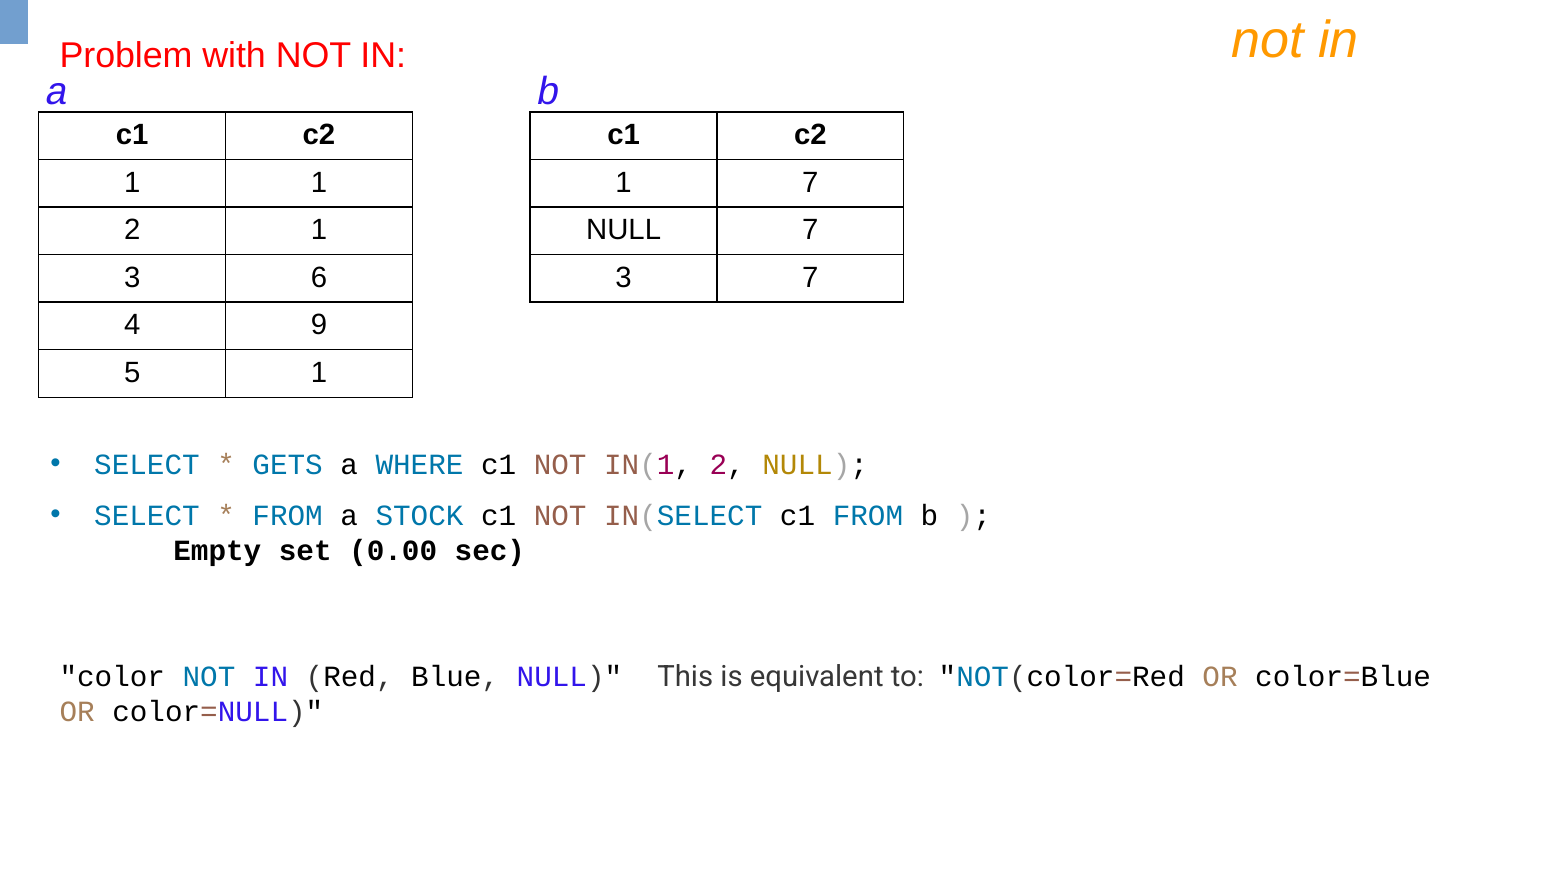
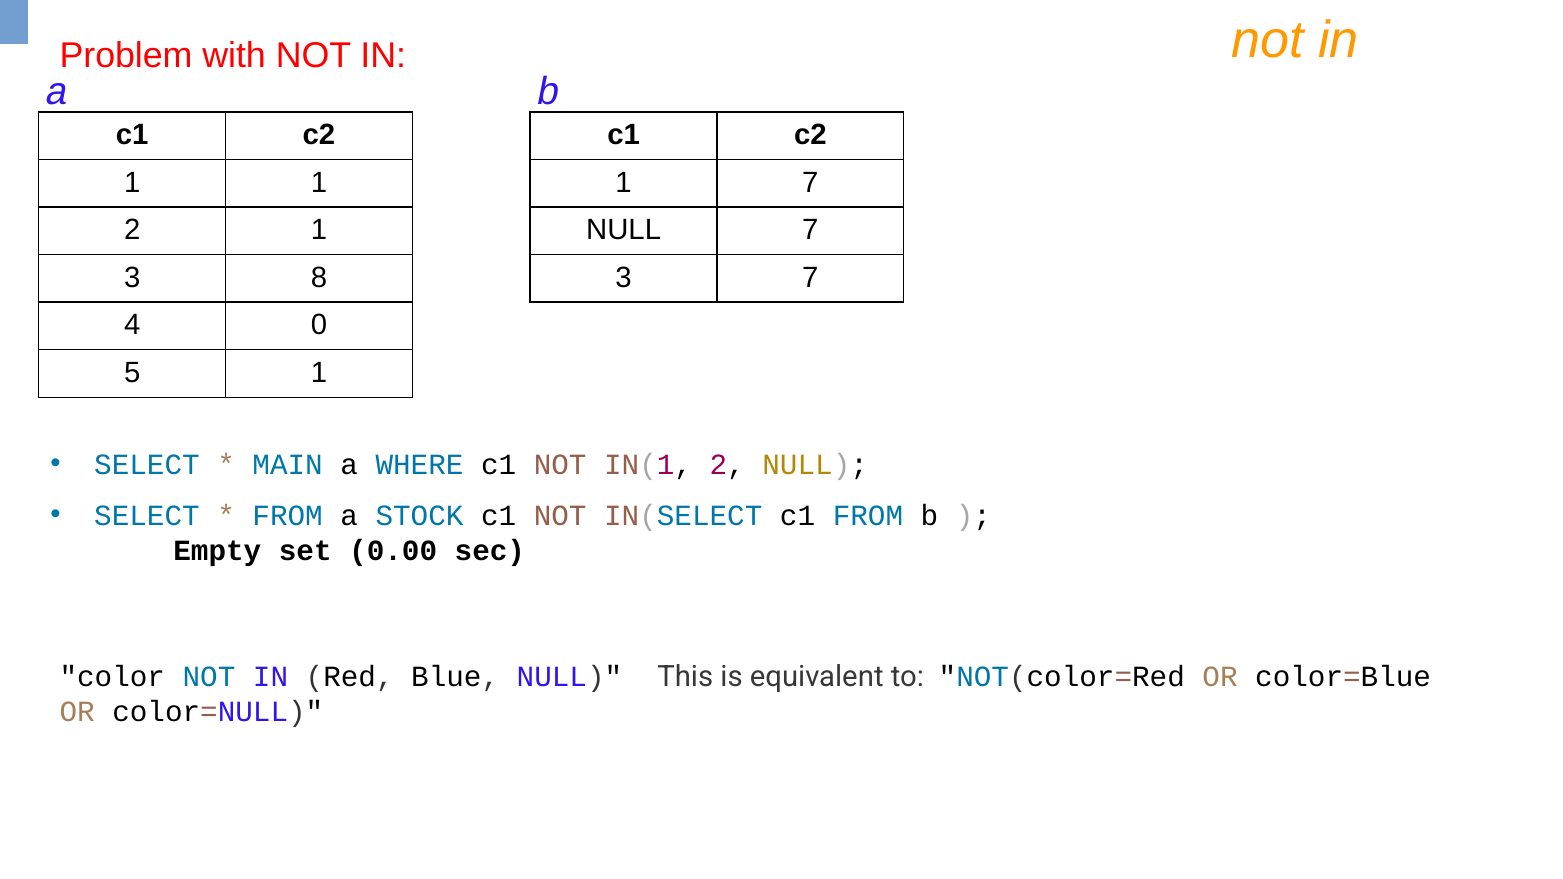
6: 6 -> 8 (319, 277)
9: 9 -> 0 (319, 325)
GETS: GETS -> MAIN (288, 465)
